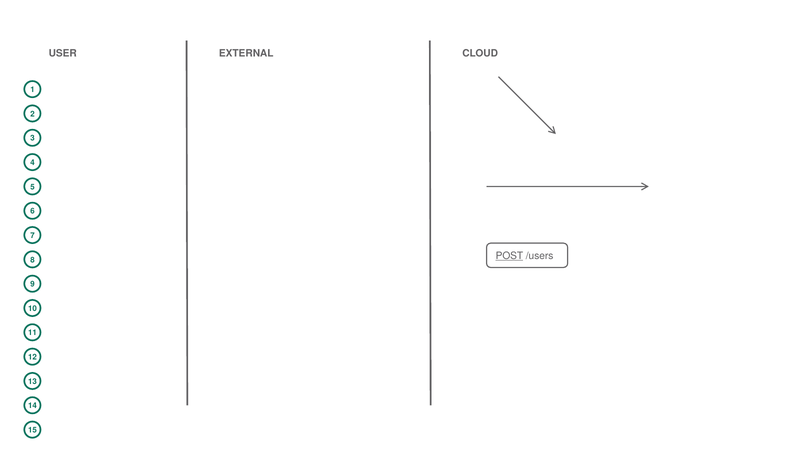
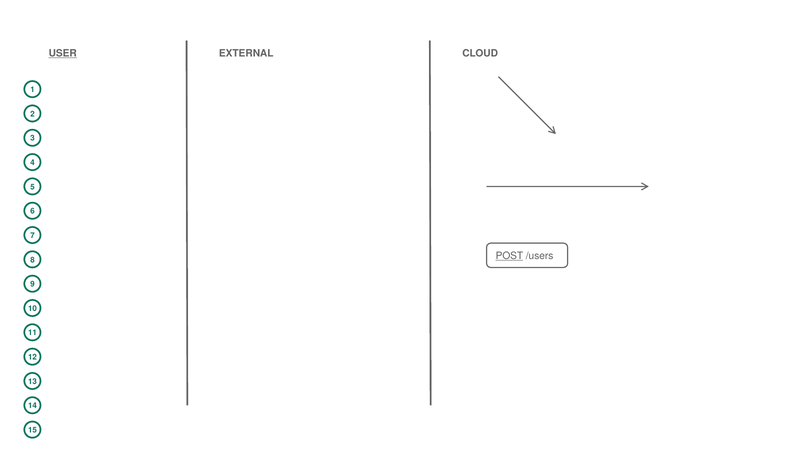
USER underline: none -> present (63, 53)
